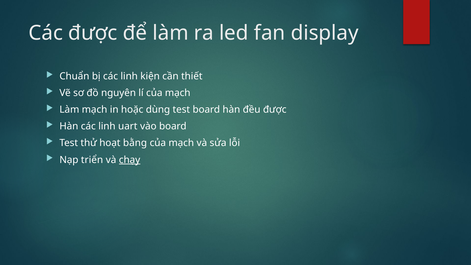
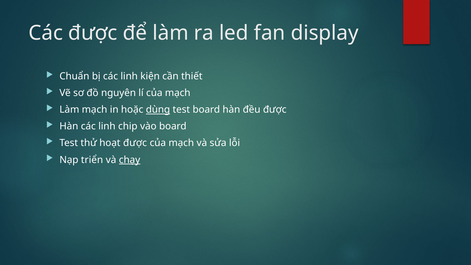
dùng underline: none -> present (158, 110)
uart: uart -> chip (128, 126)
hoạt bằng: bằng -> được (135, 143)
